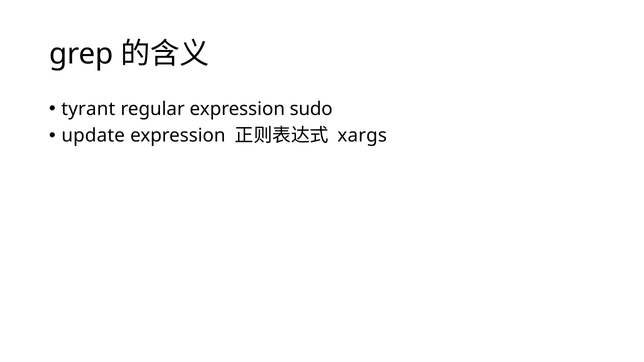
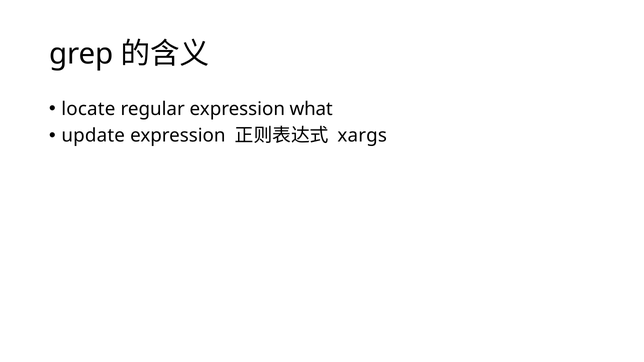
tyrant: tyrant -> locate (88, 109)
sudo: sudo -> what (311, 109)
